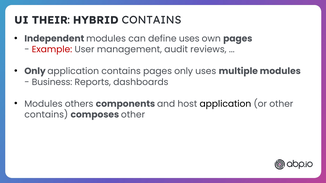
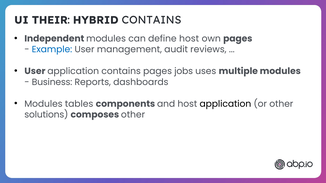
define uses: uses -> host (189, 39)
Example colour: red -> blue (52, 50)
Only: Only -> User (35, 71)
pages only: only -> jobs (184, 71)
others: others -> tables (79, 104)
contains: contains -> solutions (46, 115)
